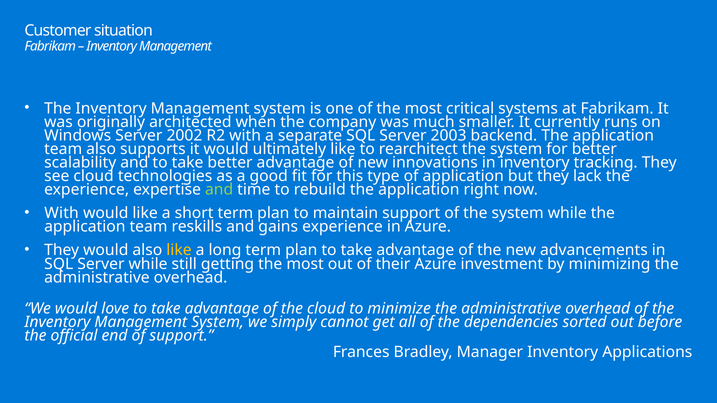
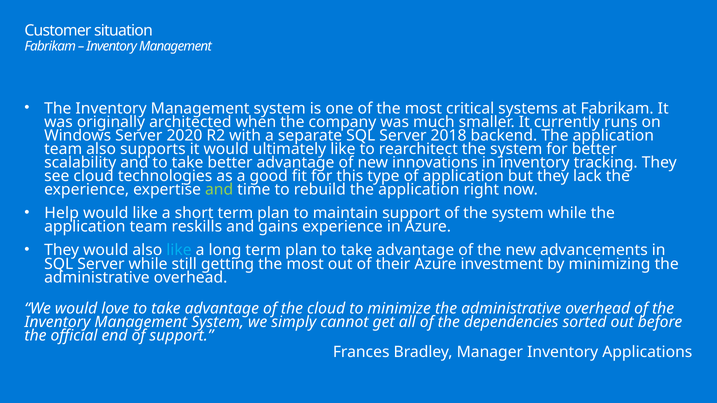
2002: 2002 -> 2020 (184, 136)
2003: 2003 -> 2018 (449, 136)
With: With -> Help (62, 213)
like colour: yellow -> light blue (179, 251)
